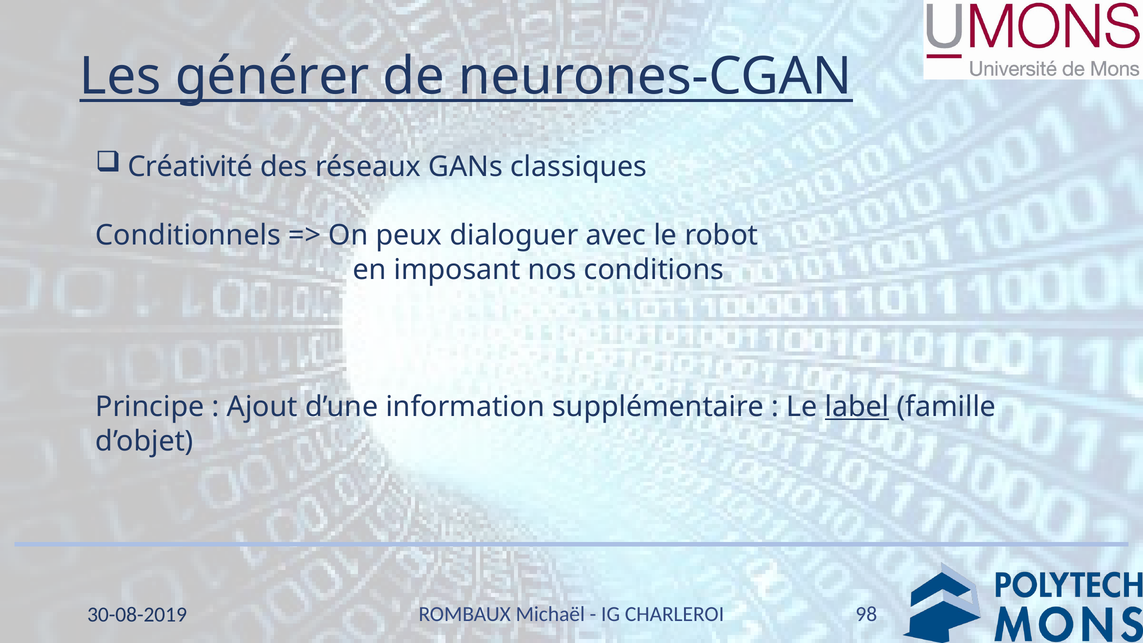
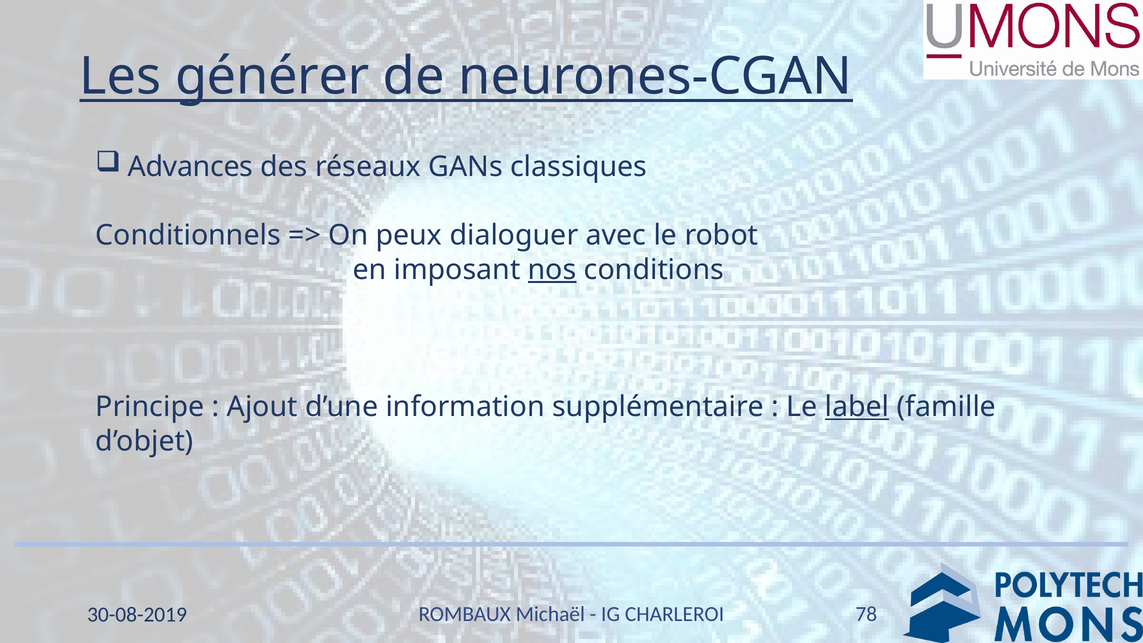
Créativité: Créativité -> Advances (190, 167)
nos underline: none -> present (552, 270)
98: 98 -> 78 (866, 614)
